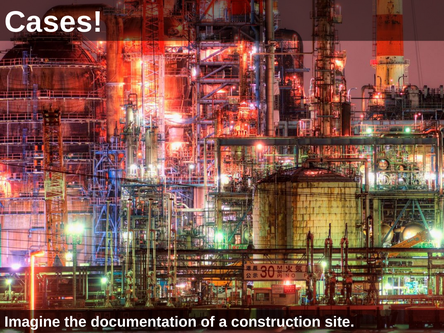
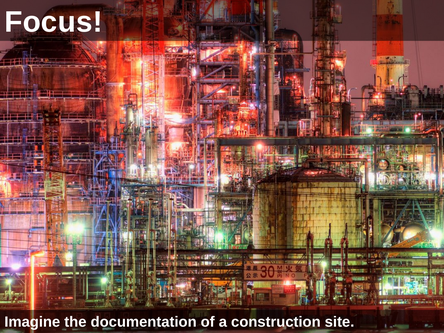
Cases: Cases -> Focus (53, 22)
